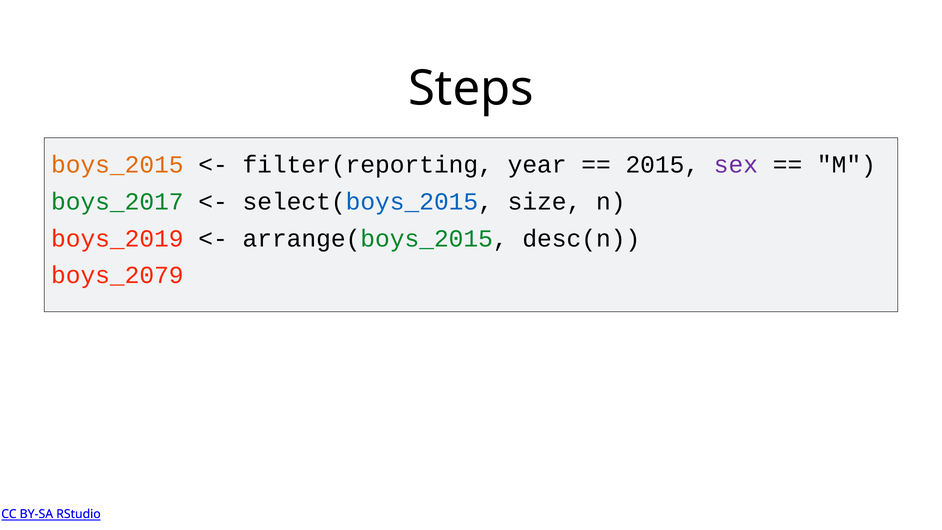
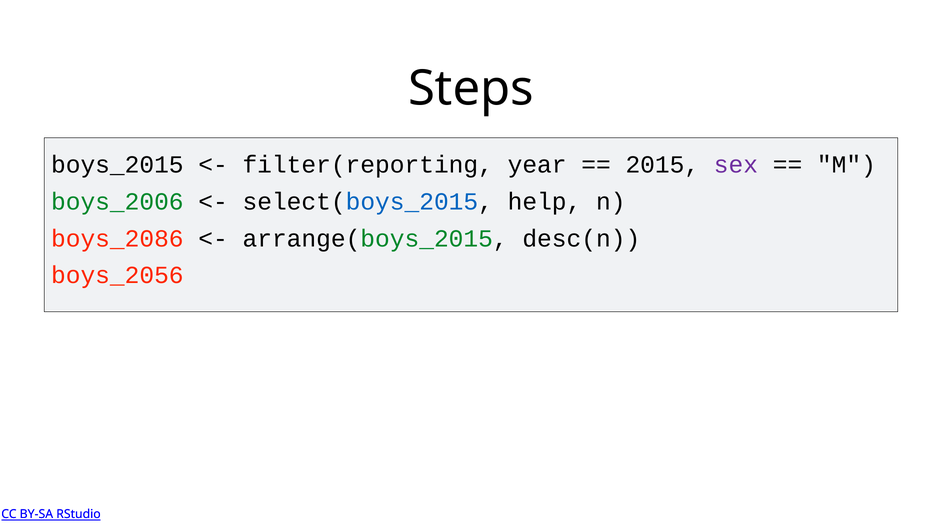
boys_2015 colour: orange -> black (117, 165)
boys_2017: boys_2017 -> boys_2006 (117, 202)
size: size -> help (544, 202)
boys_2019: boys_2019 -> boys_2086 (117, 238)
boys_2079: boys_2079 -> boys_2056 (117, 275)
